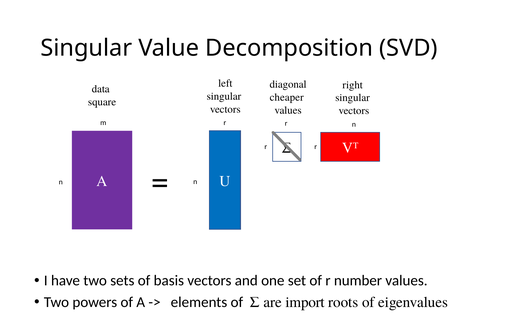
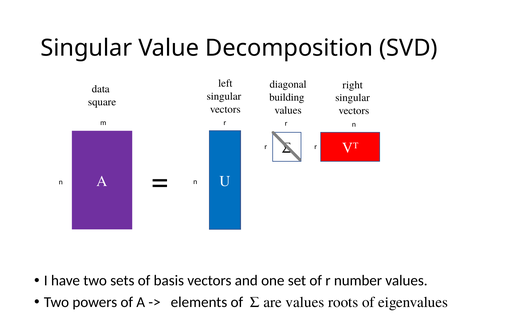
cheaper: cheaper -> building (287, 97)
are import: import -> values (305, 302)
